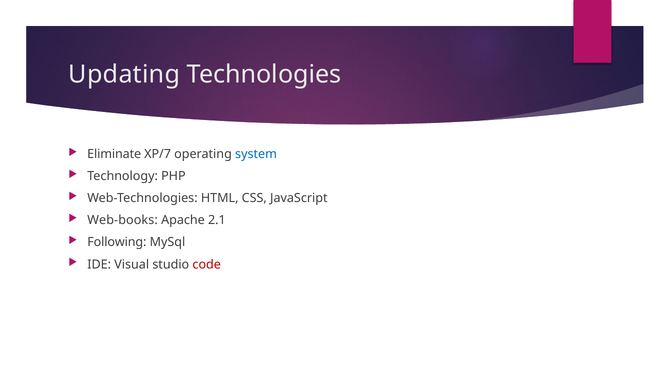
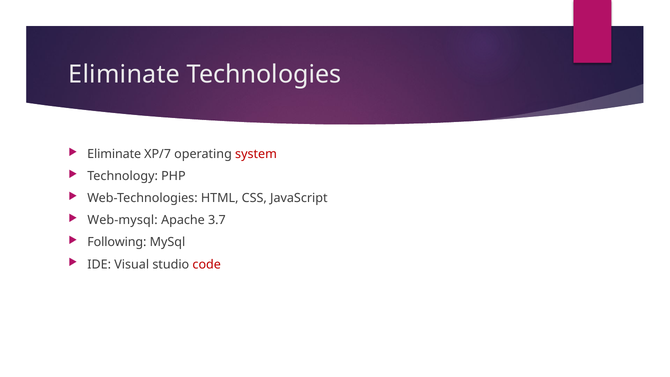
Updating: Updating -> Eliminate (124, 75)
system colour: blue -> red (256, 154)
Web-books: Web-books -> Web-mysql (123, 220)
2.1: 2.1 -> 3.7 (217, 220)
